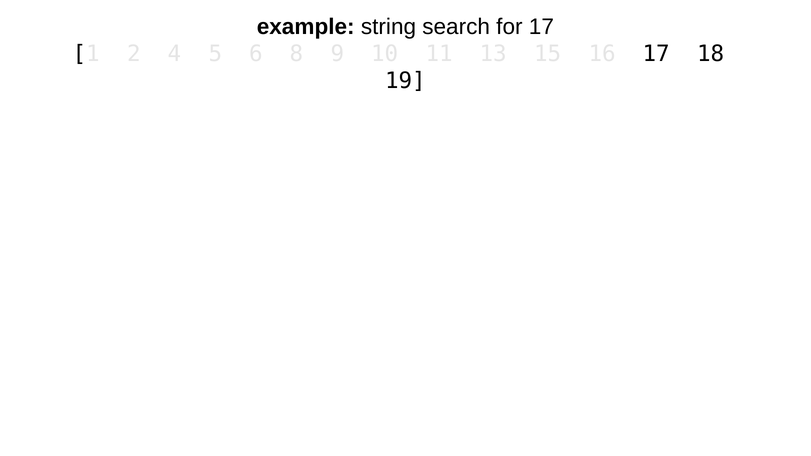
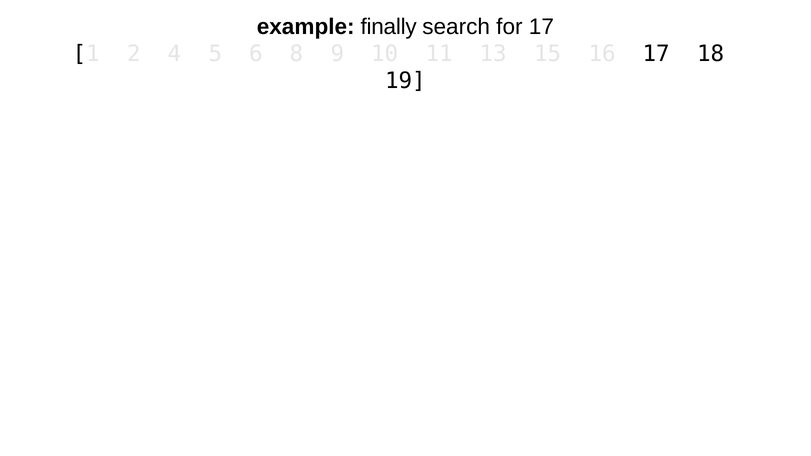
string: string -> finally (389, 27)
